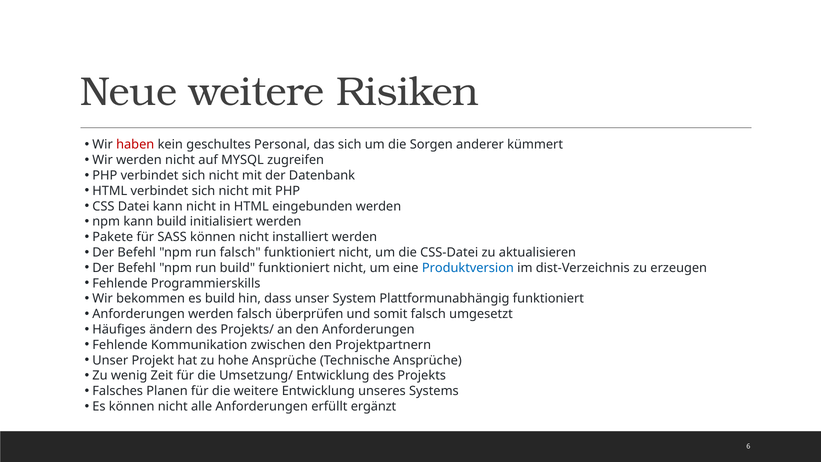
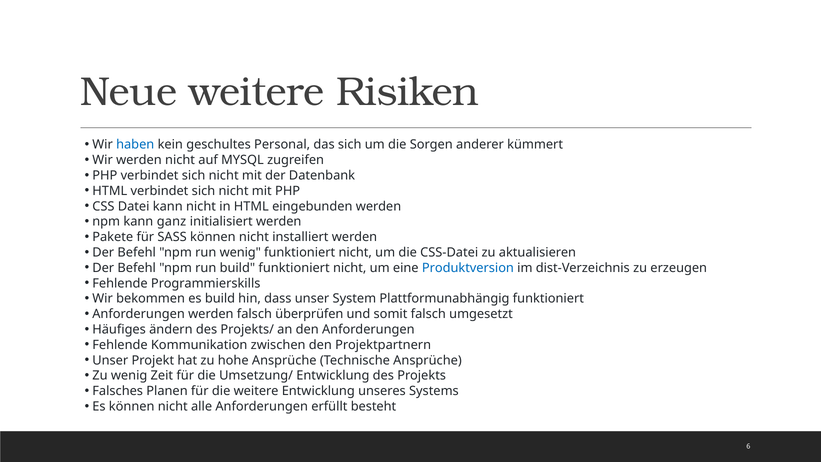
haben colour: red -> blue (135, 145)
kann build: build -> ganz (172, 222)
run falsch: falsch -> wenig (240, 252)
ergänzt: ergänzt -> besteht (373, 406)
